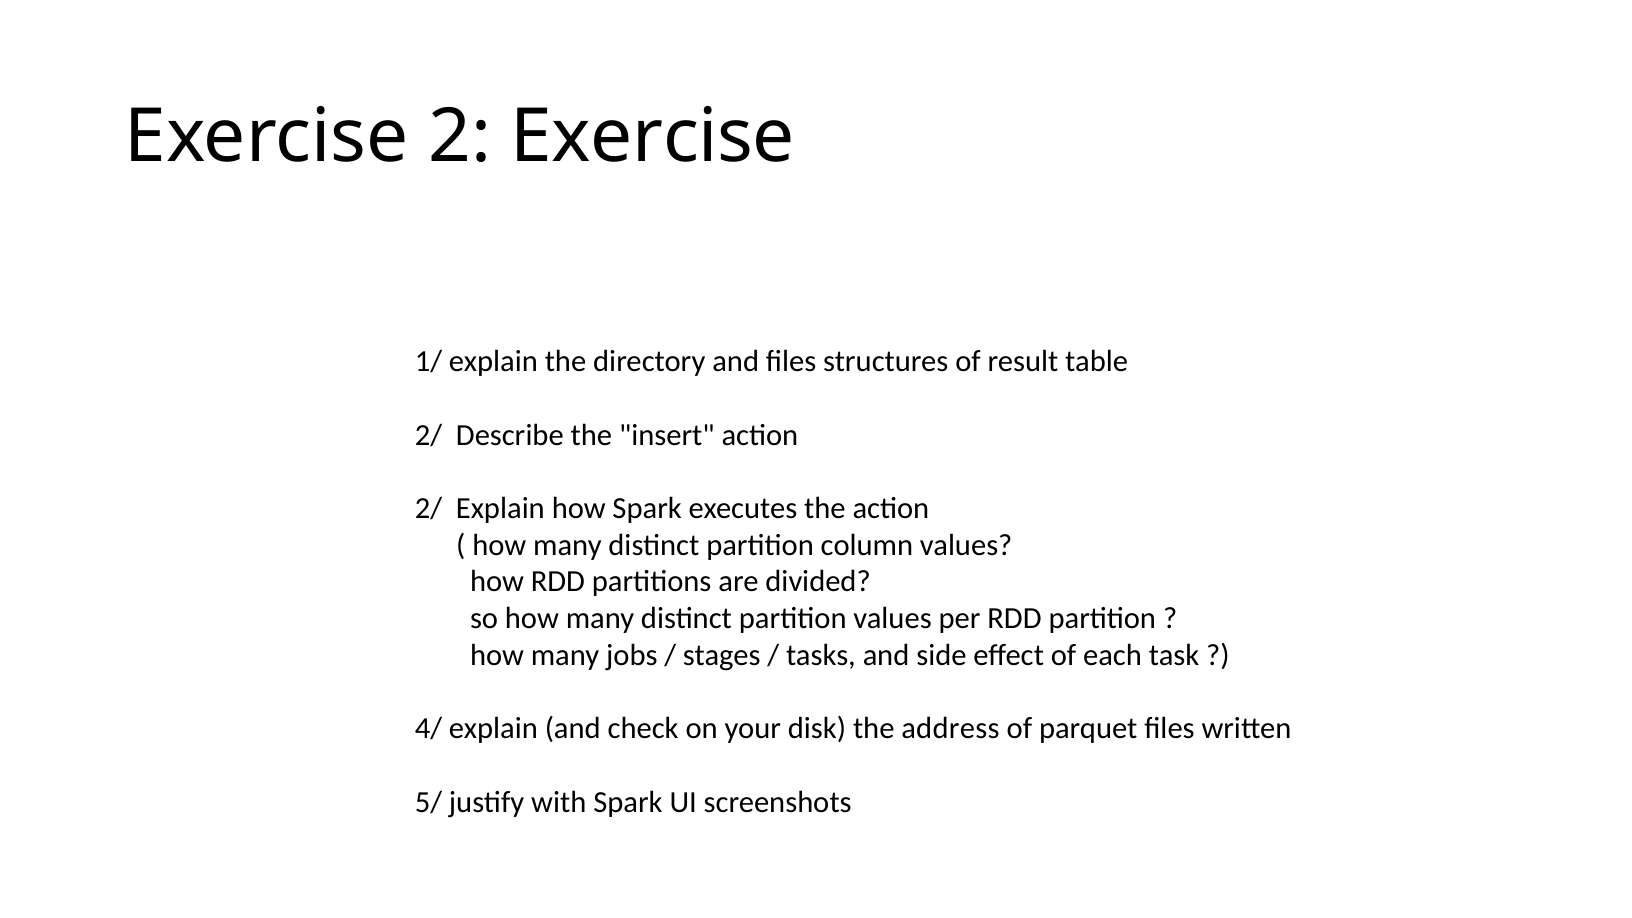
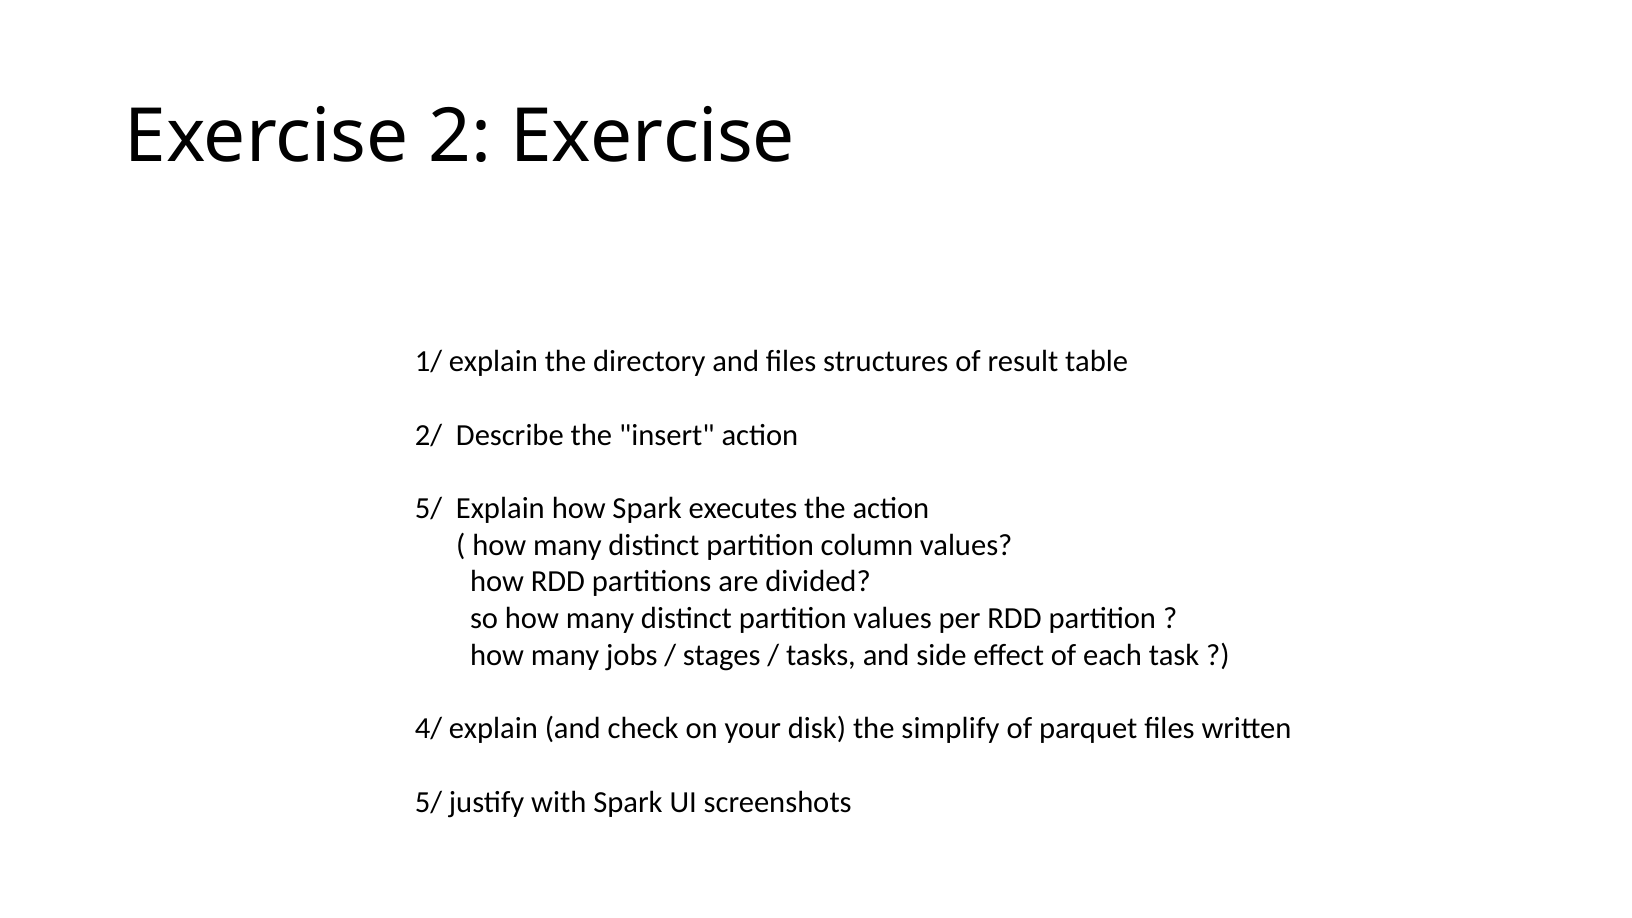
2/: 2/ -> 5/ (429, 508)
address: address -> simplify (950, 729)
